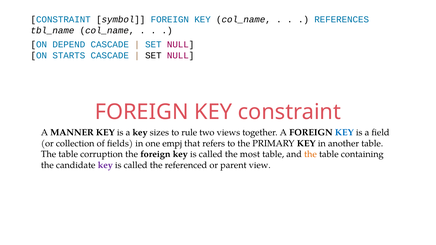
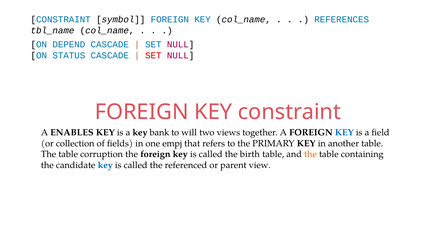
STARTS: STARTS -> STATUS (69, 56)
SET colour: black -> red (153, 56)
MANNER: MANNER -> ENABLES (72, 133)
sizes: sizes -> bank (159, 133)
rule: rule -> will (189, 133)
most: most -> birth (250, 154)
key colour: purple -> blue (105, 165)
